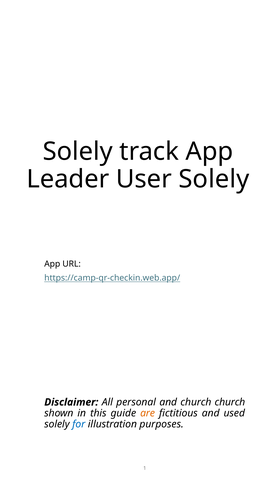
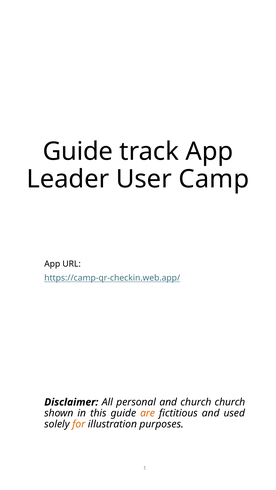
Solely: Solely -> Guide (78, 152)
User Solely: Solely -> Camp (214, 179)
for colour: blue -> orange (79, 425)
